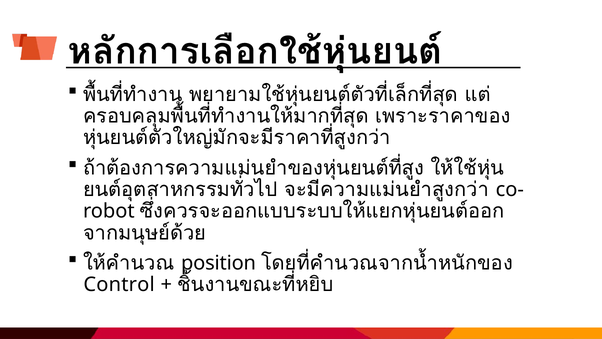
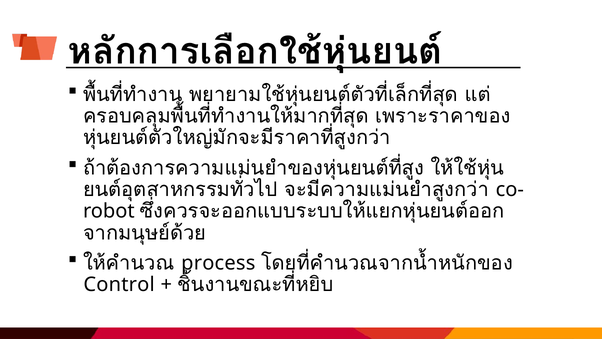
position: position -> process (218, 263)
